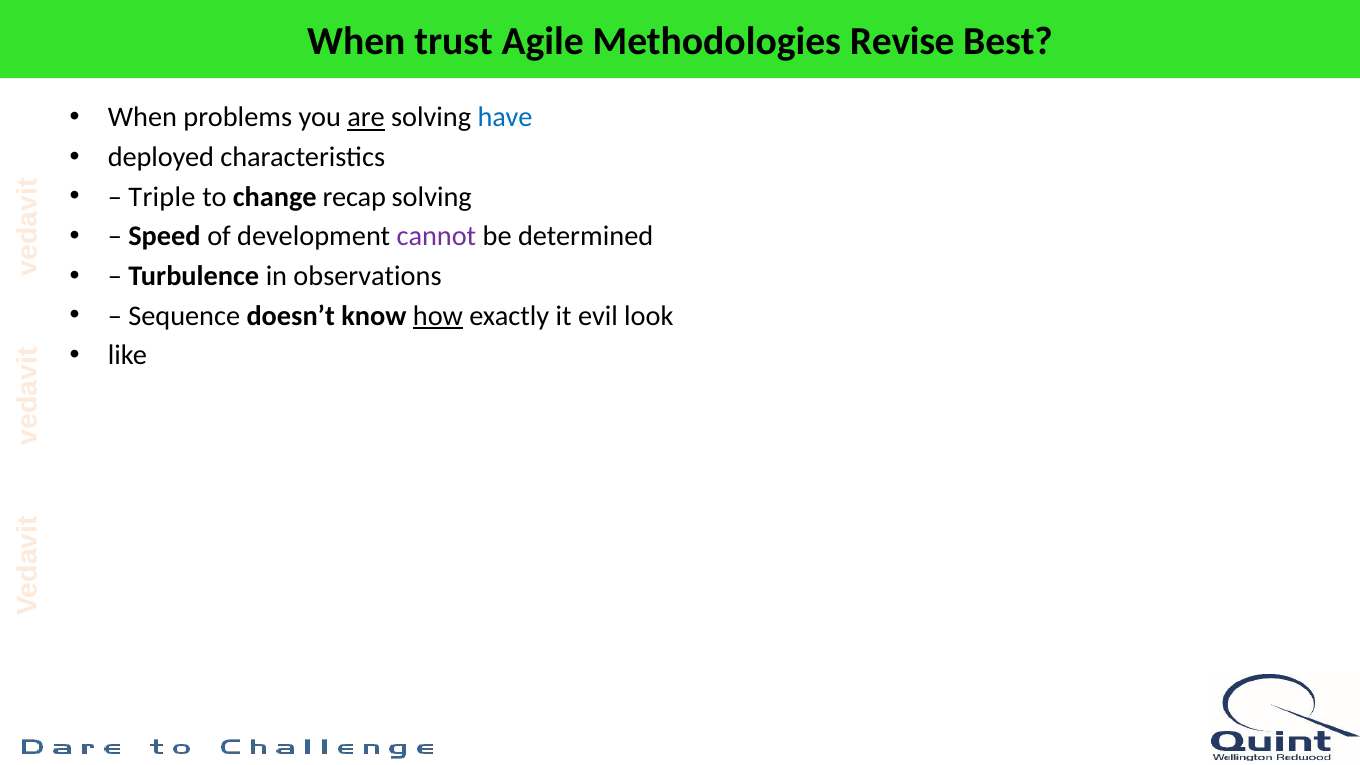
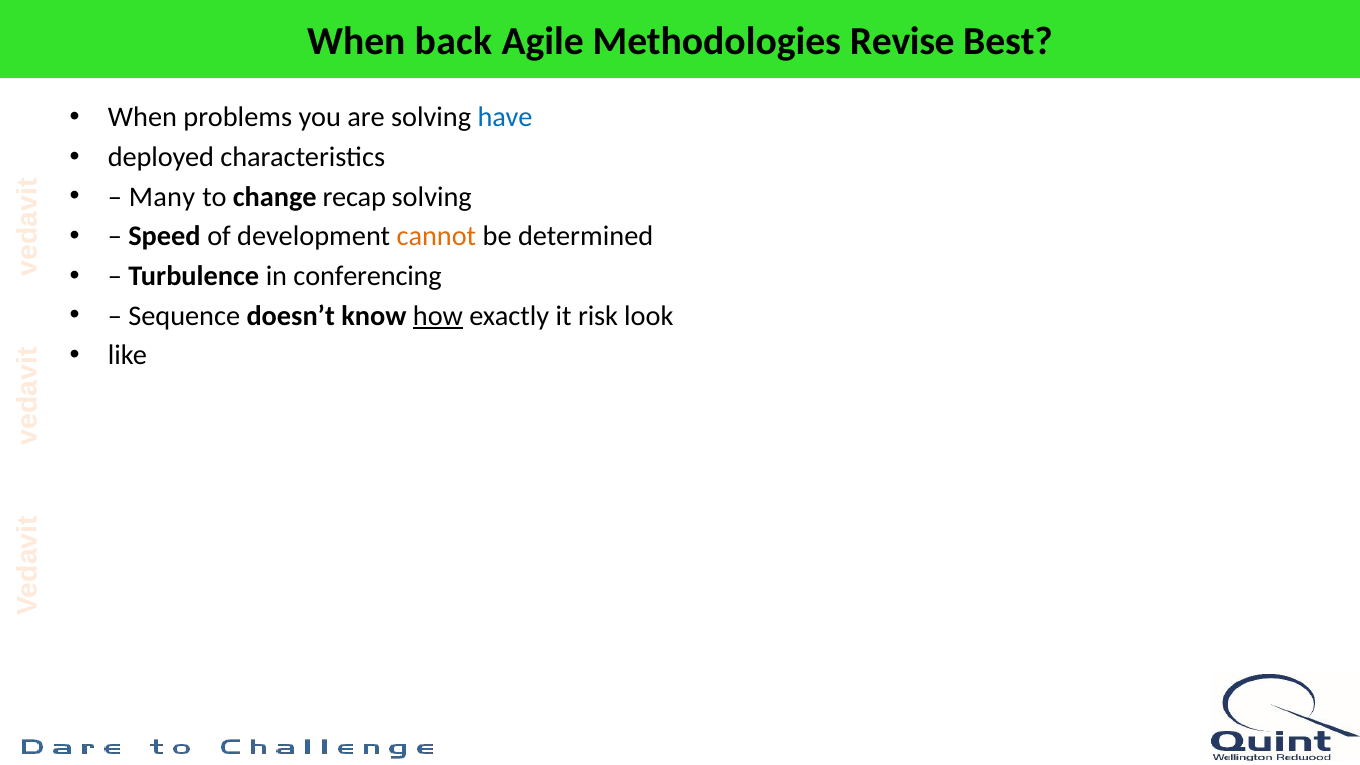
trust: trust -> back (453, 42)
are underline: present -> none (366, 118)
Triple: Triple -> Many (162, 197)
cannot colour: purple -> orange (436, 237)
observations: observations -> conferencing (368, 276)
evil: evil -> risk (598, 316)
